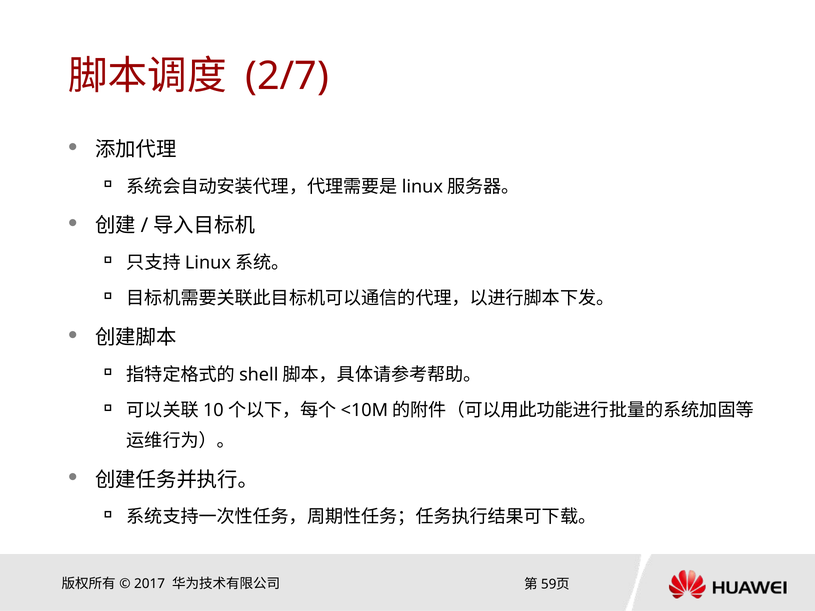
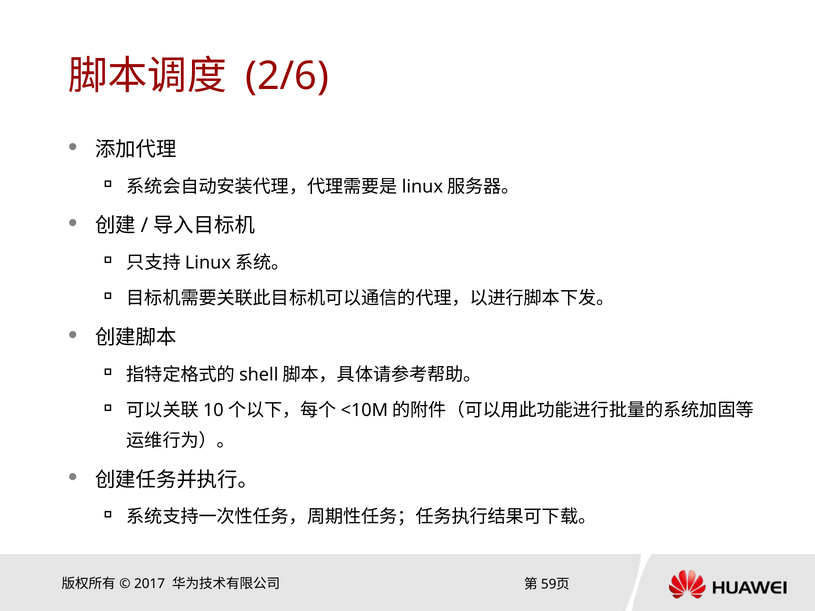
2/7: 2/7 -> 2/6 (287, 76)
